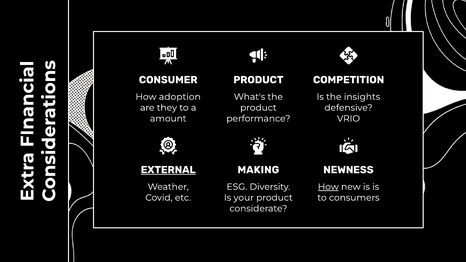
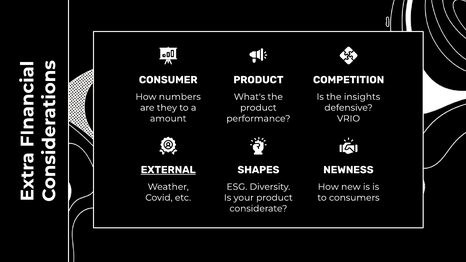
adoption: adoption -> numbers (180, 97)
MAKING: MAKING -> SHAPES (258, 170)
How underline: present -> none (328, 187)
